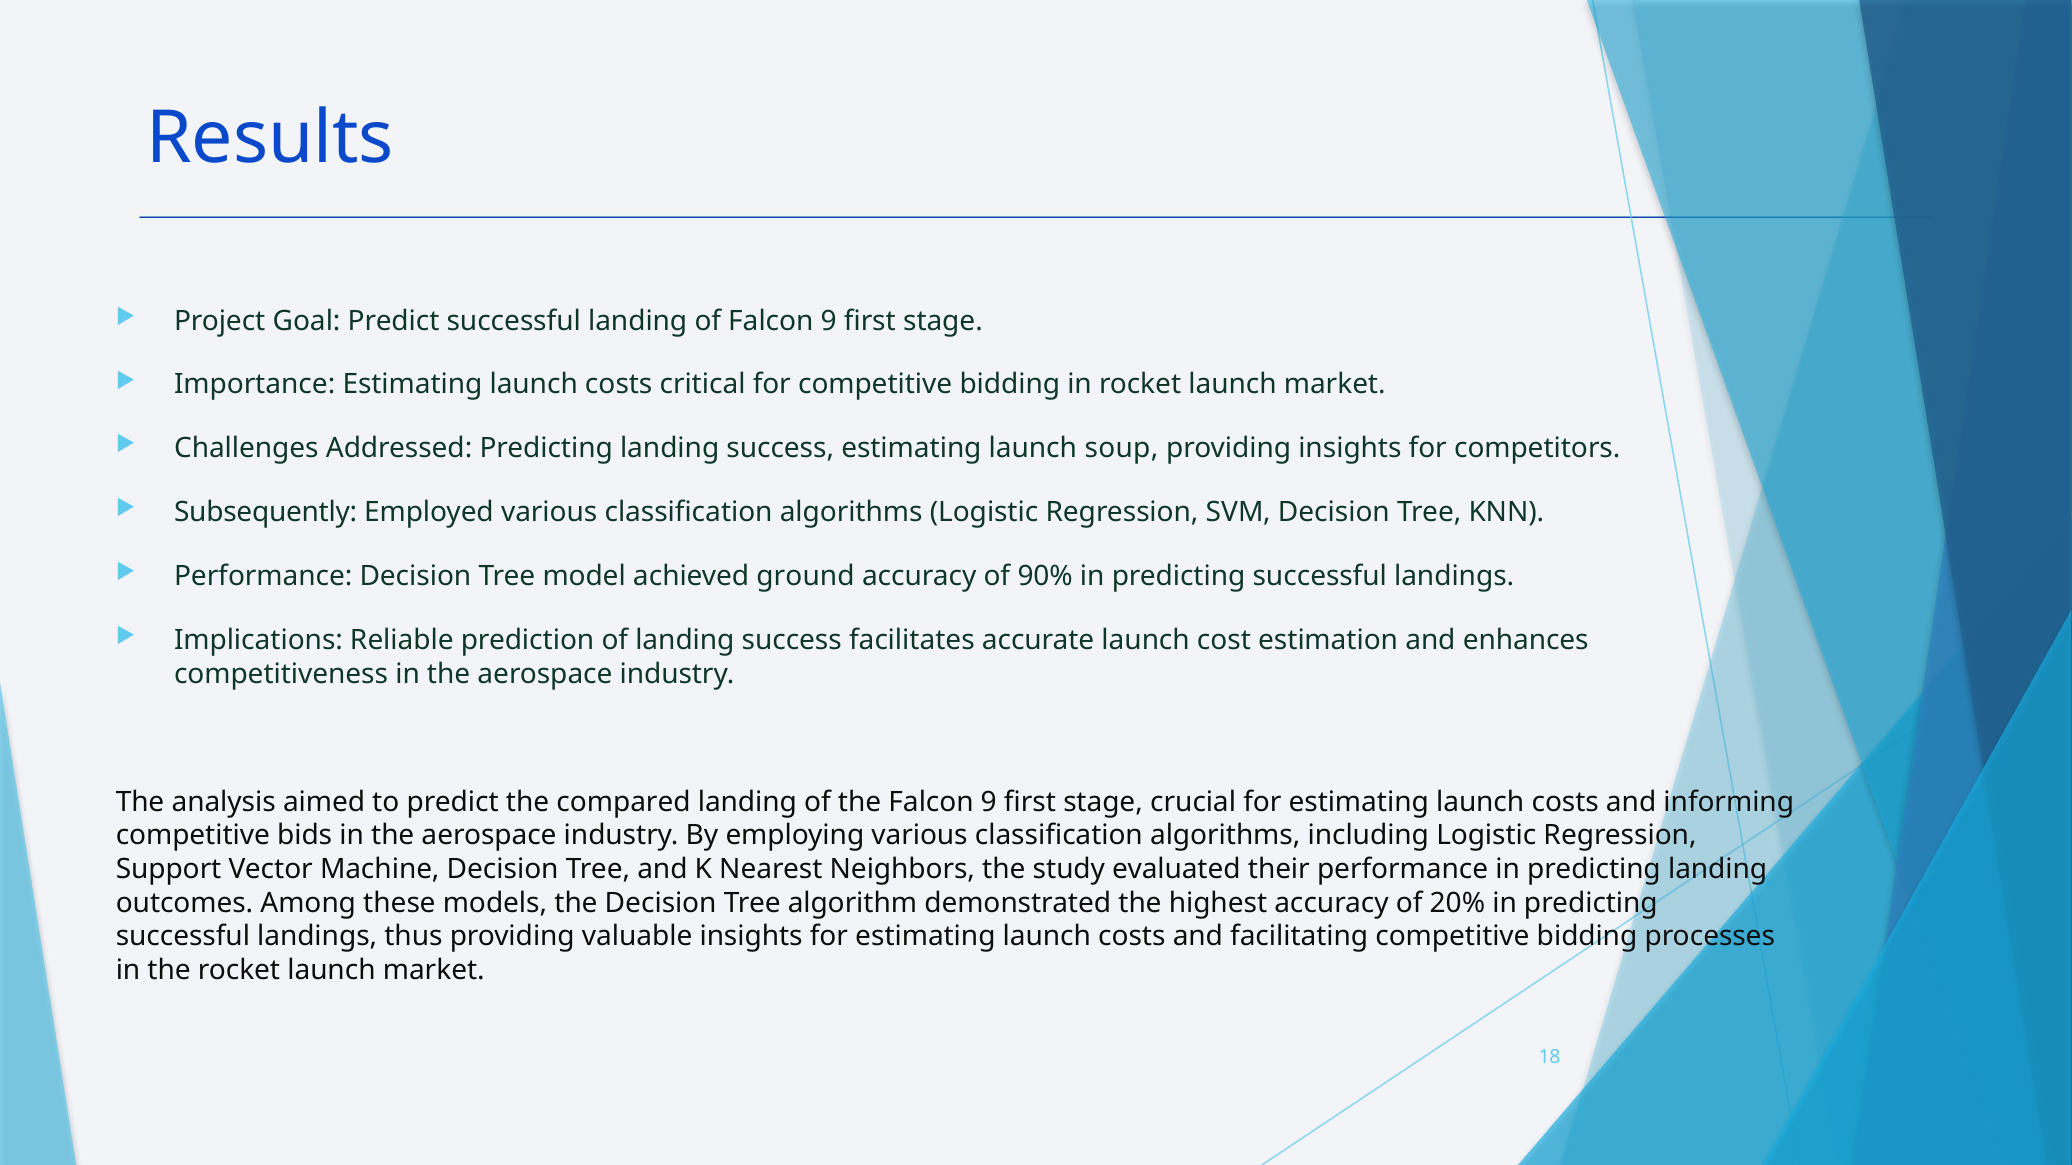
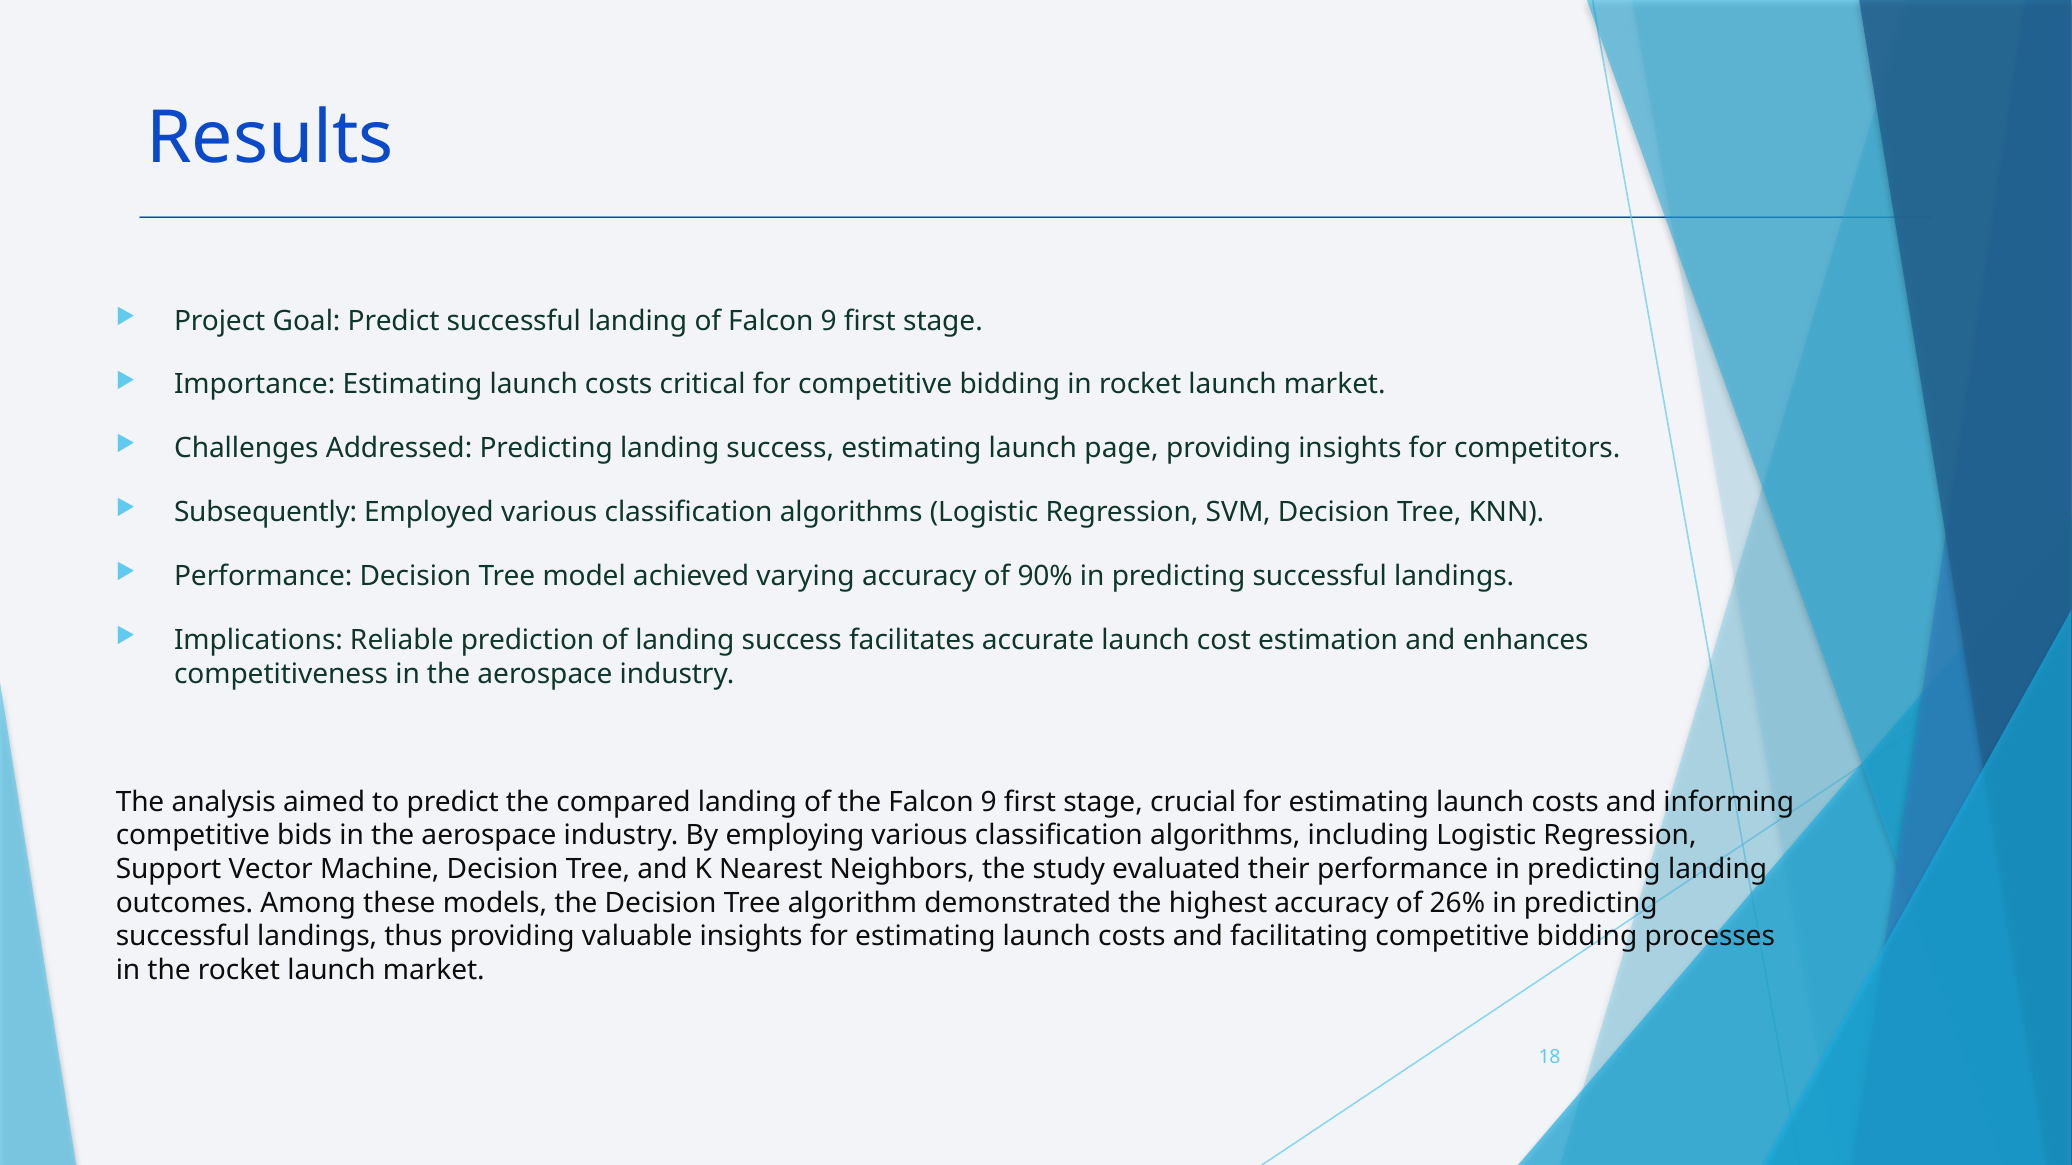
soup: soup -> page (1122, 449)
ground: ground -> varying (806, 577)
20%: 20% -> 26% (1457, 903)
